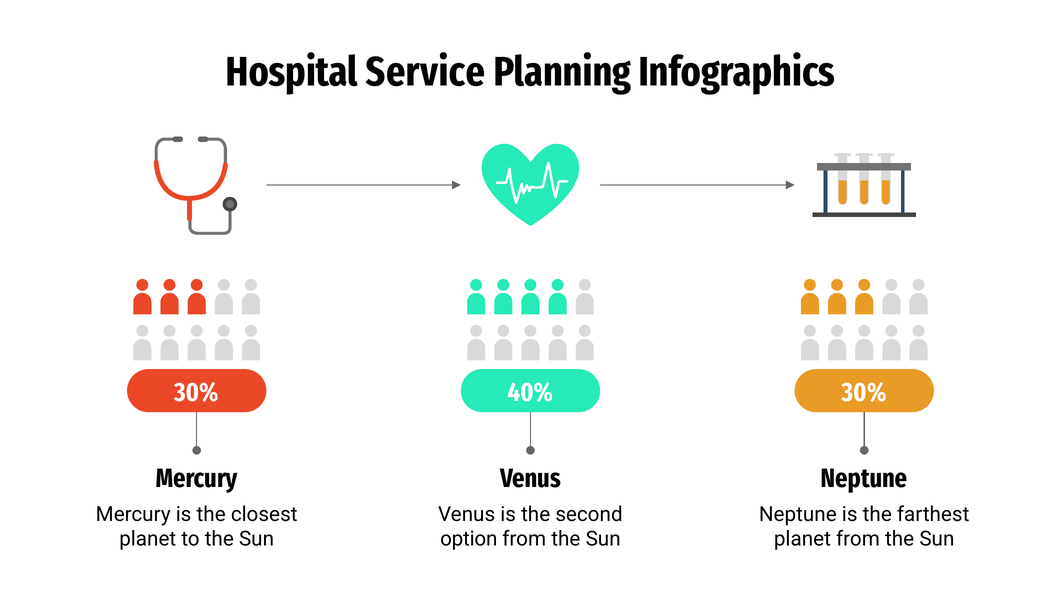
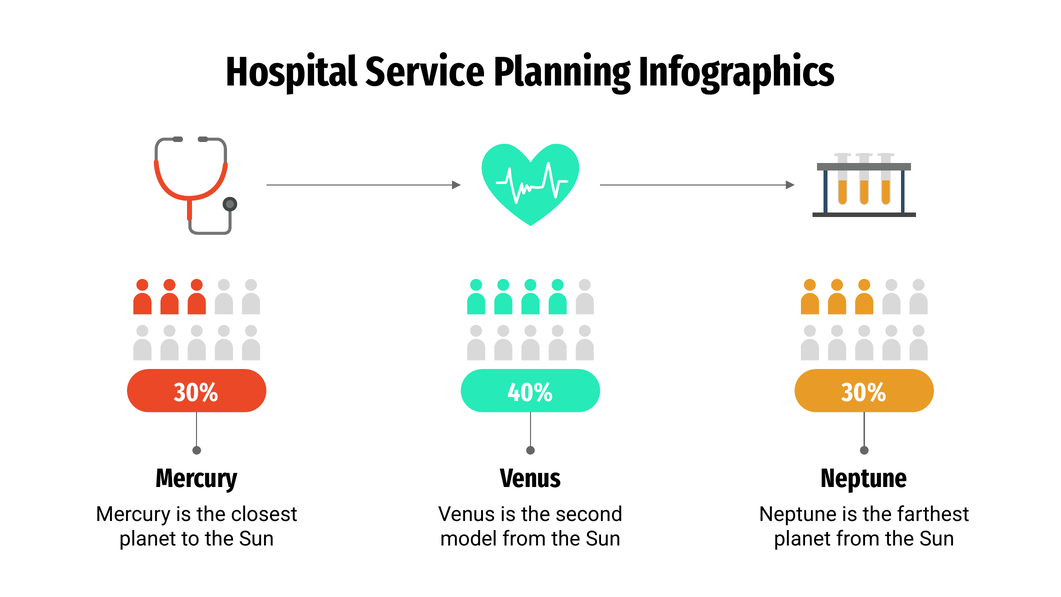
option: option -> model (469, 539)
